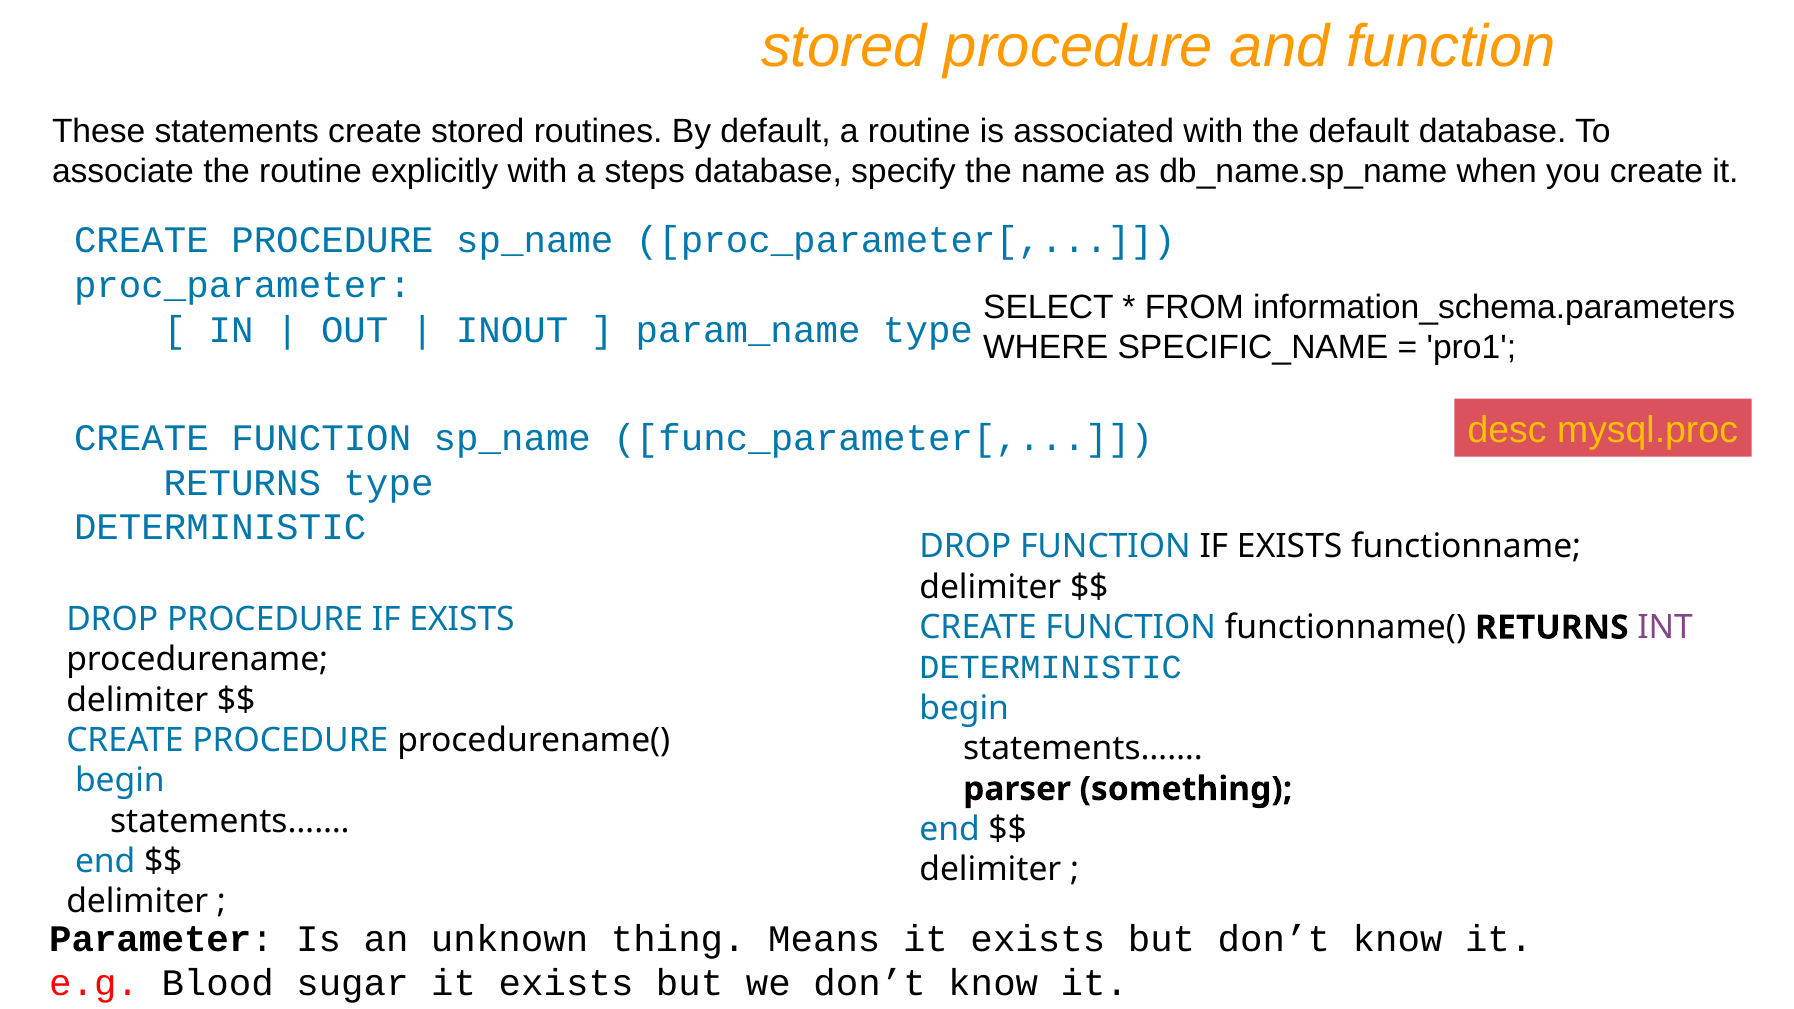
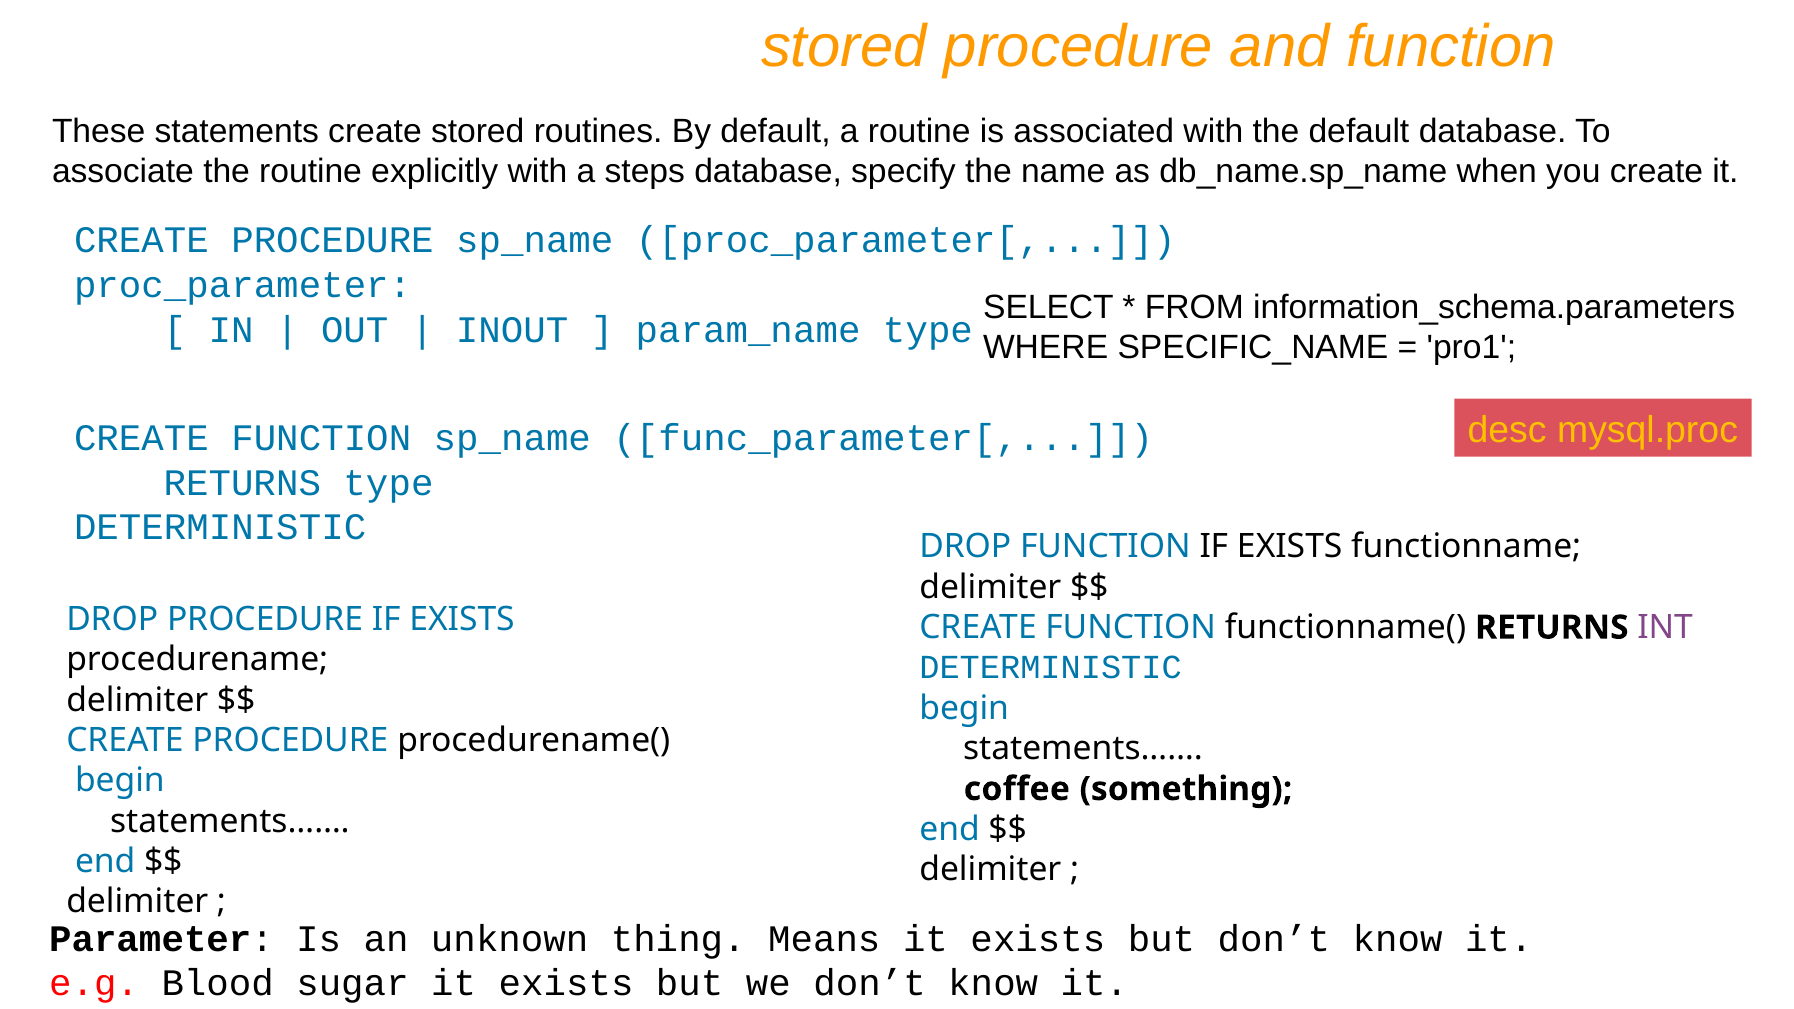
parser: parser -> coffee (1017, 789)
